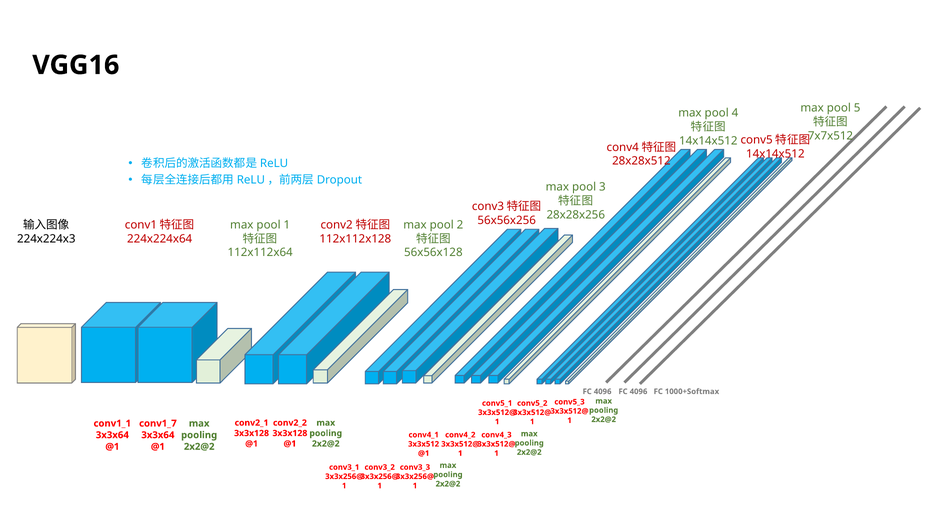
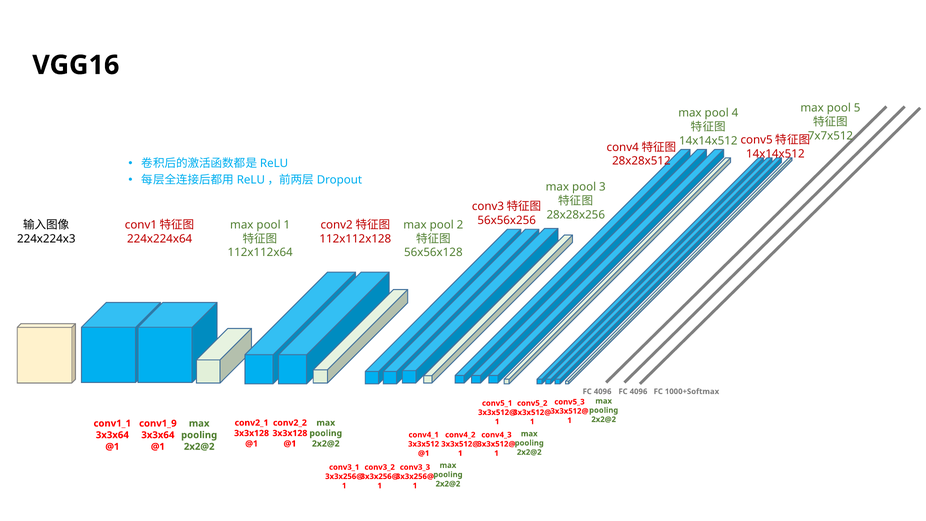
conv1_7: conv1_7 -> conv1_9 (158, 423)
